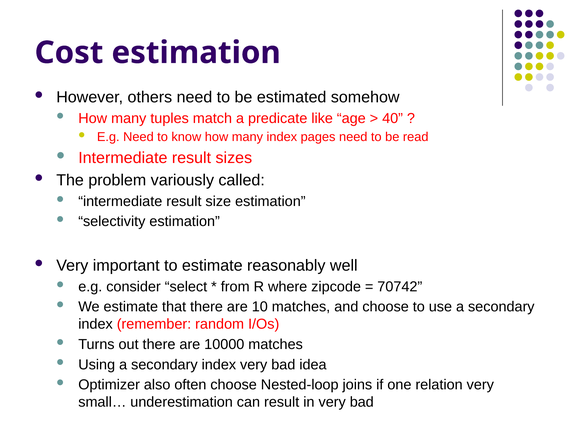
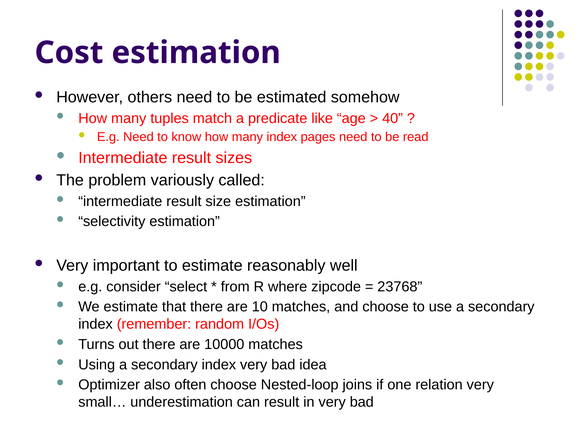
70742: 70742 -> 23768 (400, 286)
